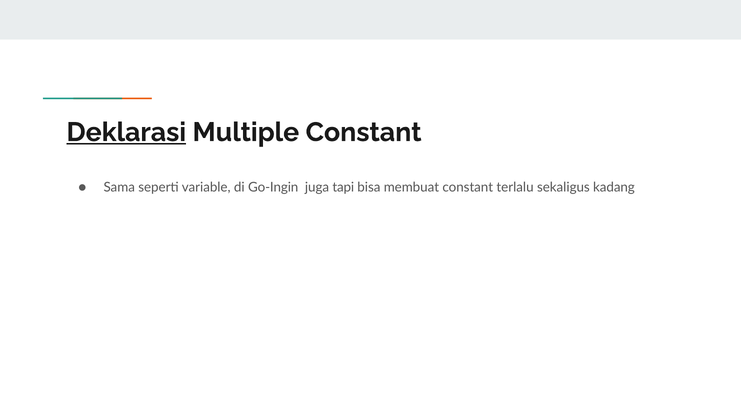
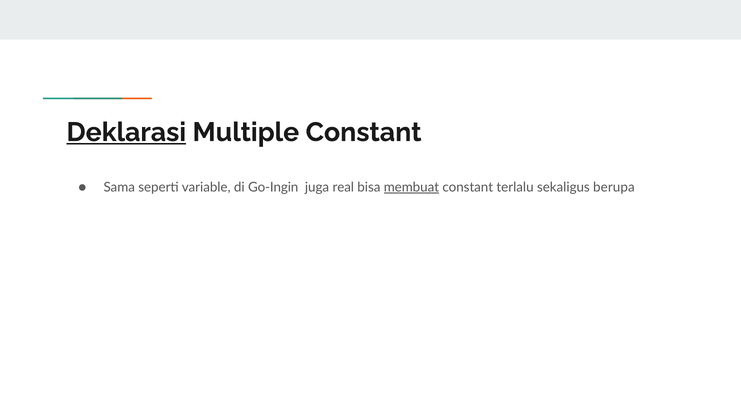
tapi: tapi -> real (343, 187)
membuat underline: none -> present (411, 187)
kadang: kadang -> berupa (614, 187)
